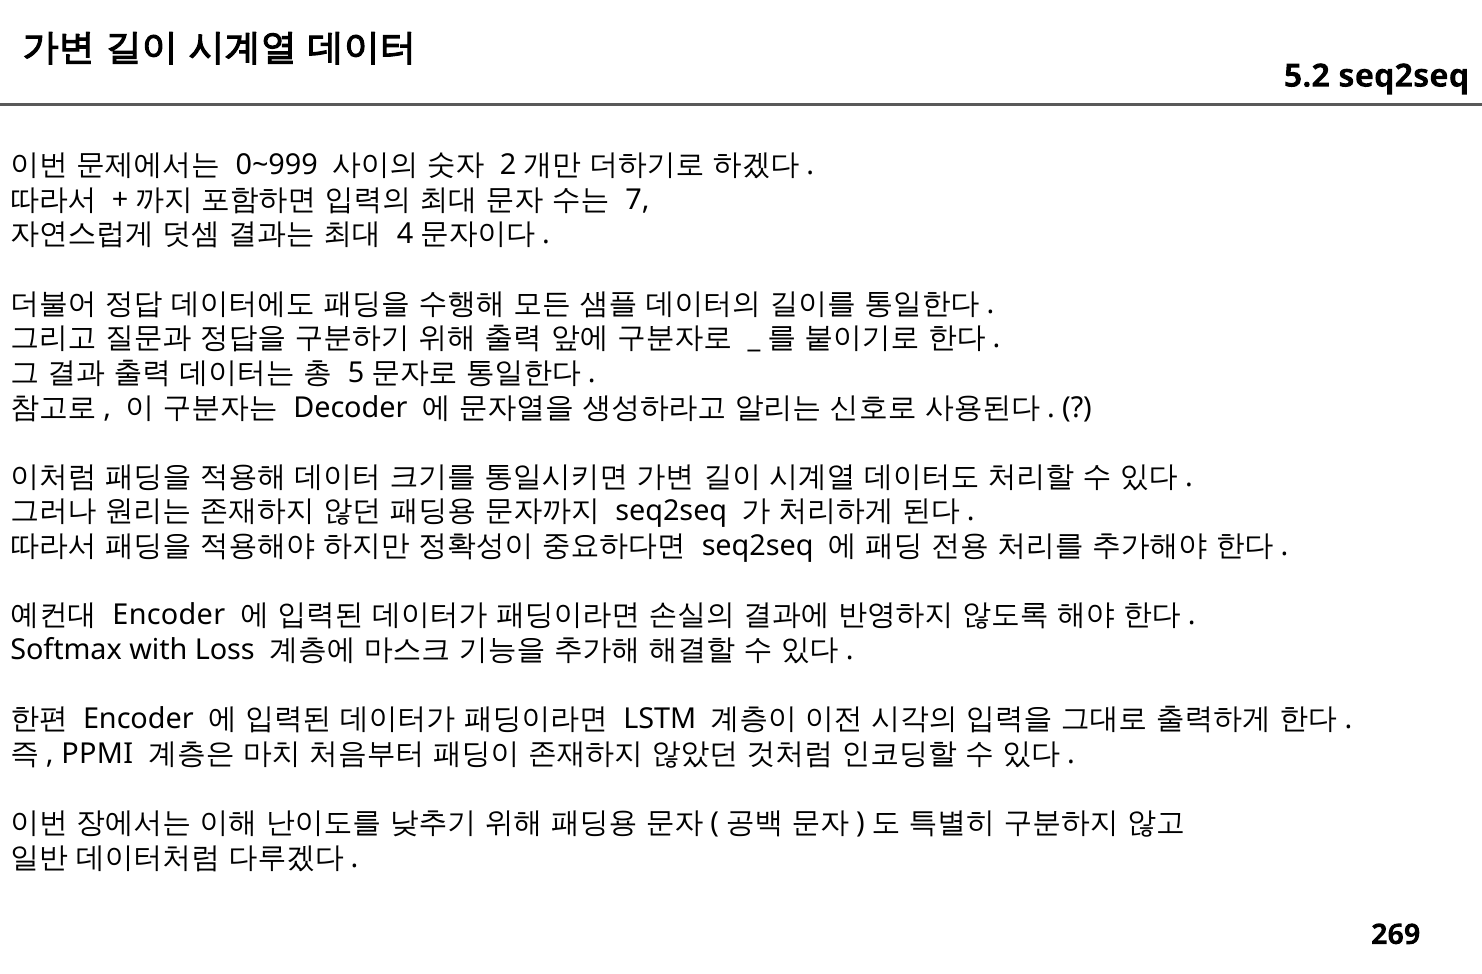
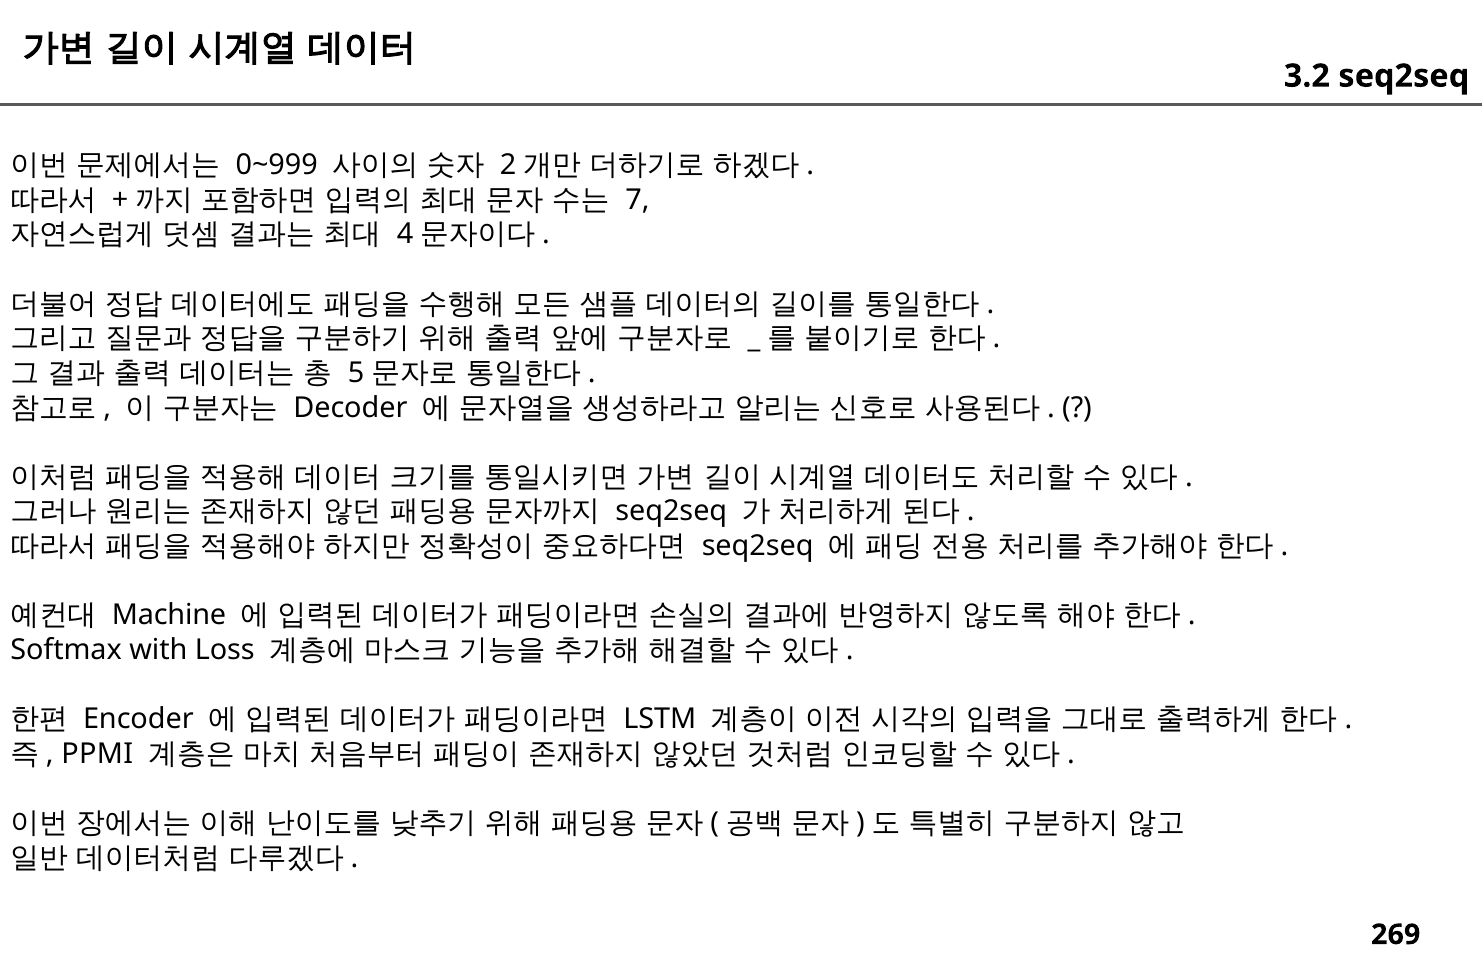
5.2: 5.2 -> 3.2 (1307, 76)
Encoder: Encoder -> Machine (169, 615)
